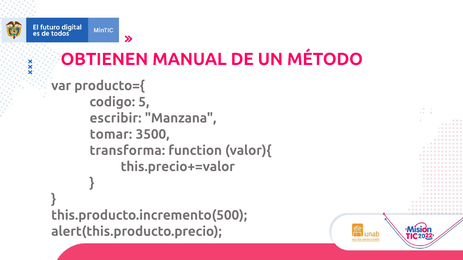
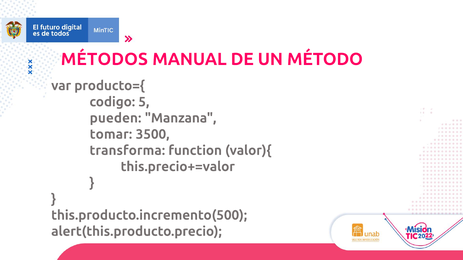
OBTIENEN: OBTIENEN -> MÉTODOS (104, 59)
escribir: escribir -> pueden (116, 118)
